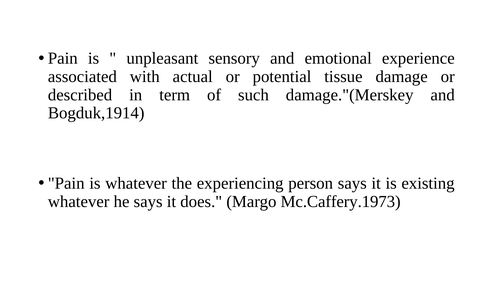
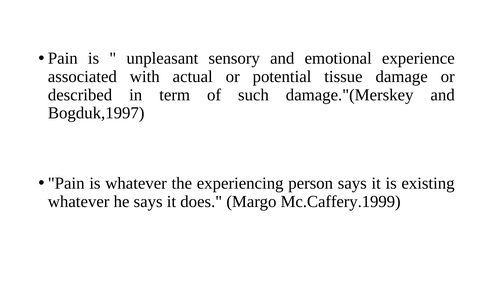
Bogduk,1914: Bogduk,1914 -> Bogduk,1997 (96, 113)
Mc.Caffery.1973: Mc.Caffery.1973 -> Mc.Caffery.1999 (341, 201)
